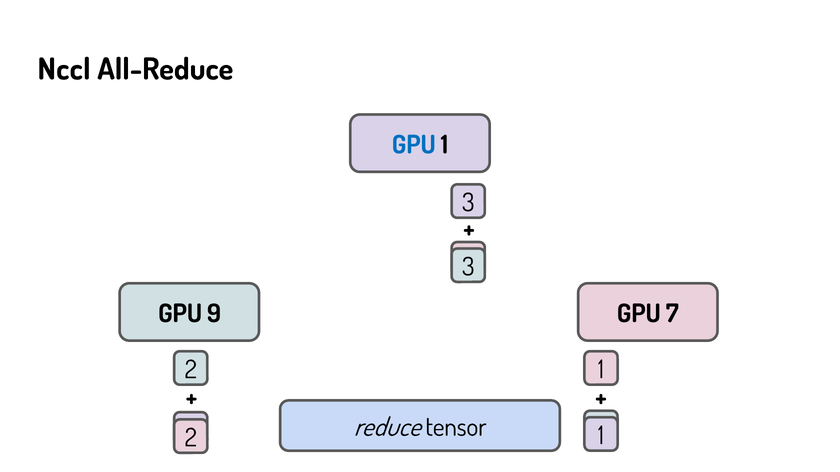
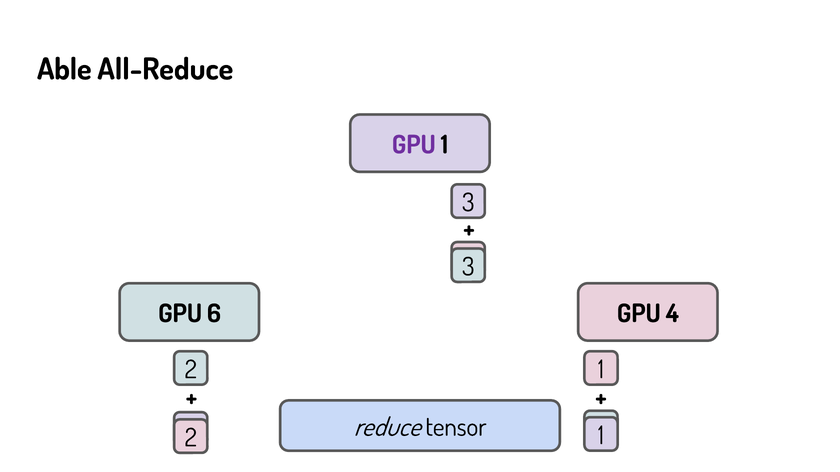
Nccl: Nccl -> Able (64, 70)
GPU colour: blue -> purple (414, 145)
9: 9 -> 6 (214, 314)
7: 7 -> 4 (672, 314)
